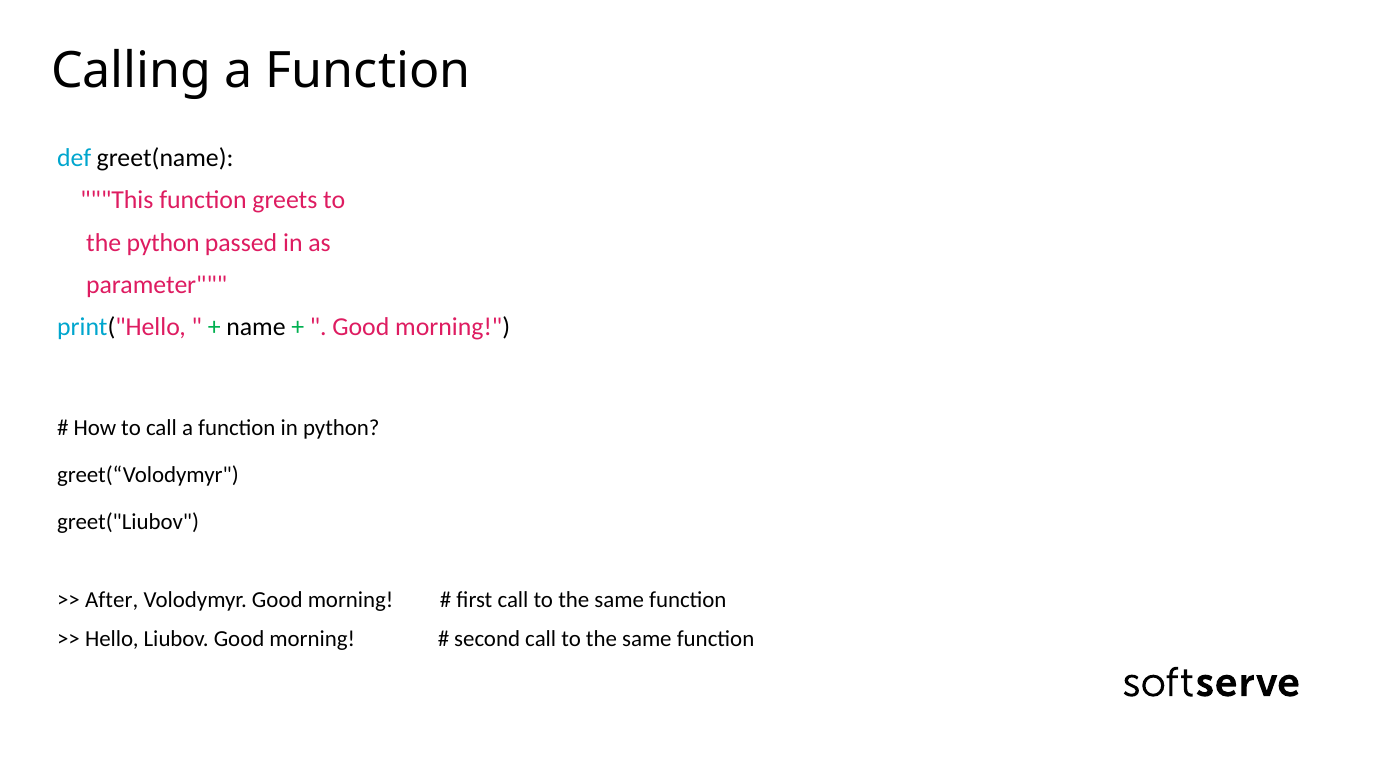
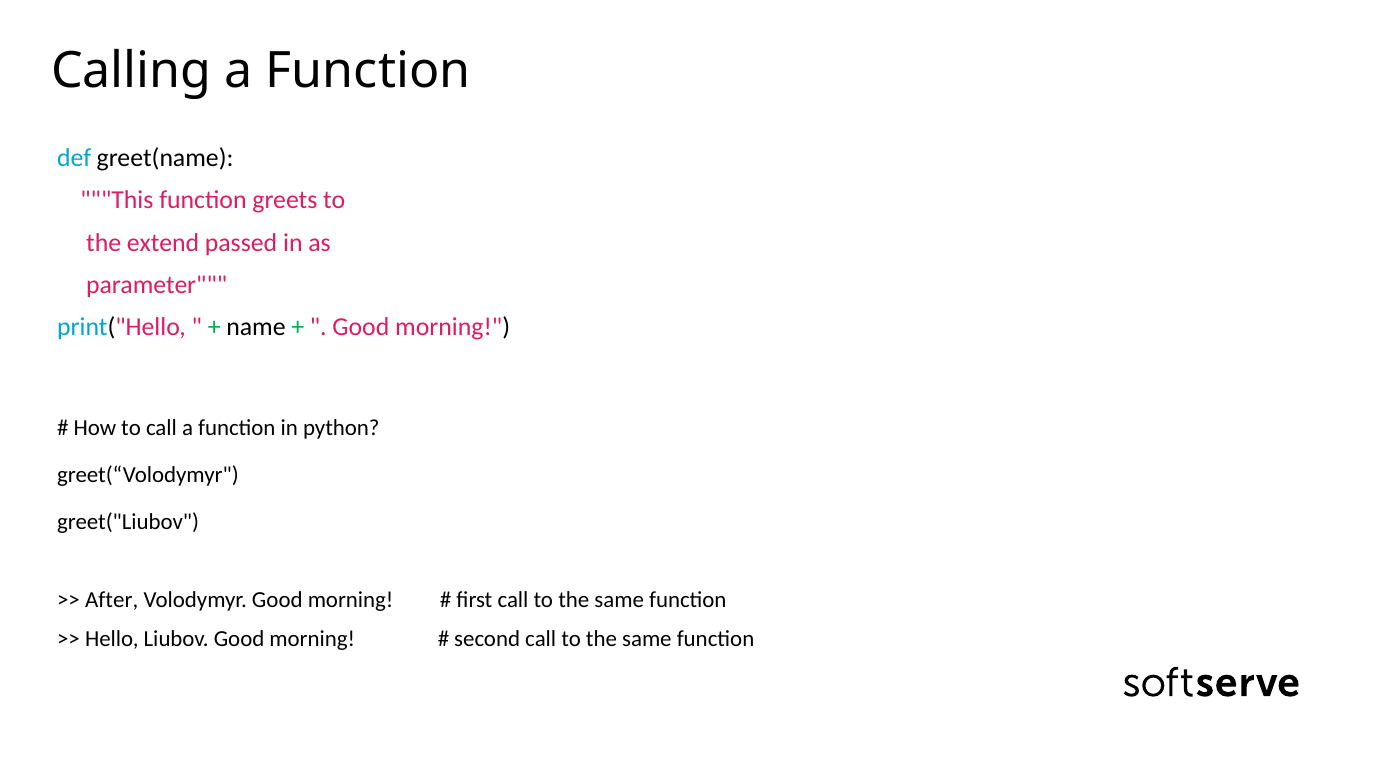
the python: python -> extend (163, 242)
